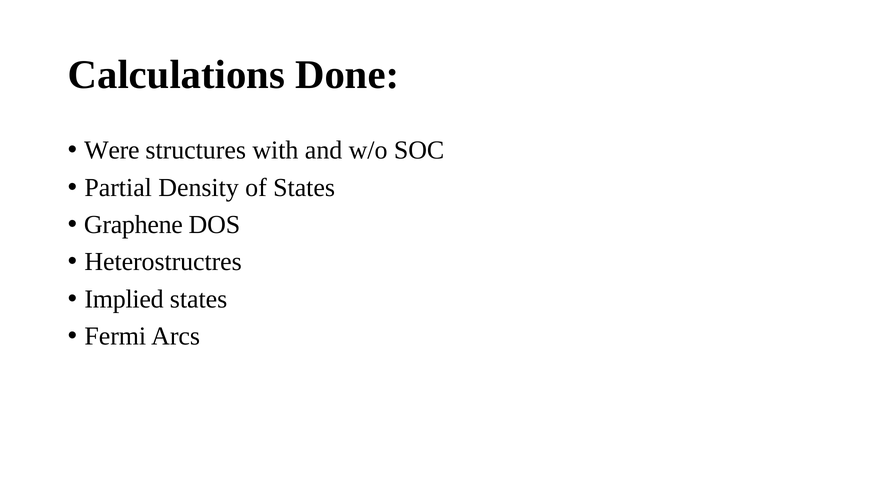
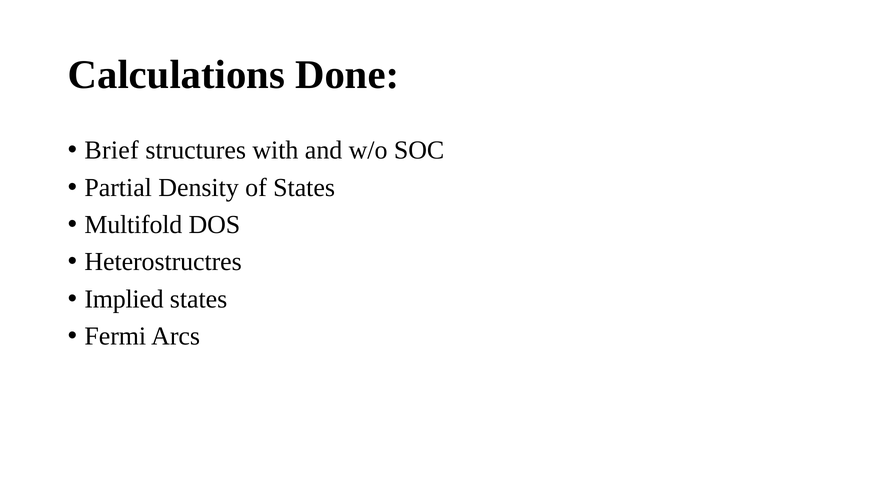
Were: Were -> Brief (112, 150)
Graphene: Graphene -> Multifold (133, 225)
